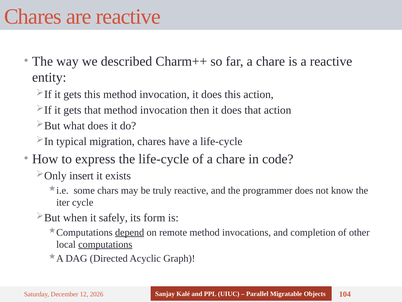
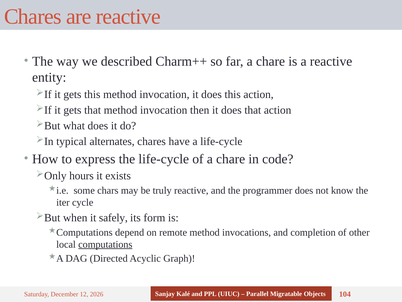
migration: migration -> alternates (112, 141)
insert: insert -> hours (82, 176)
depend underline: present -> none (130, 232)
